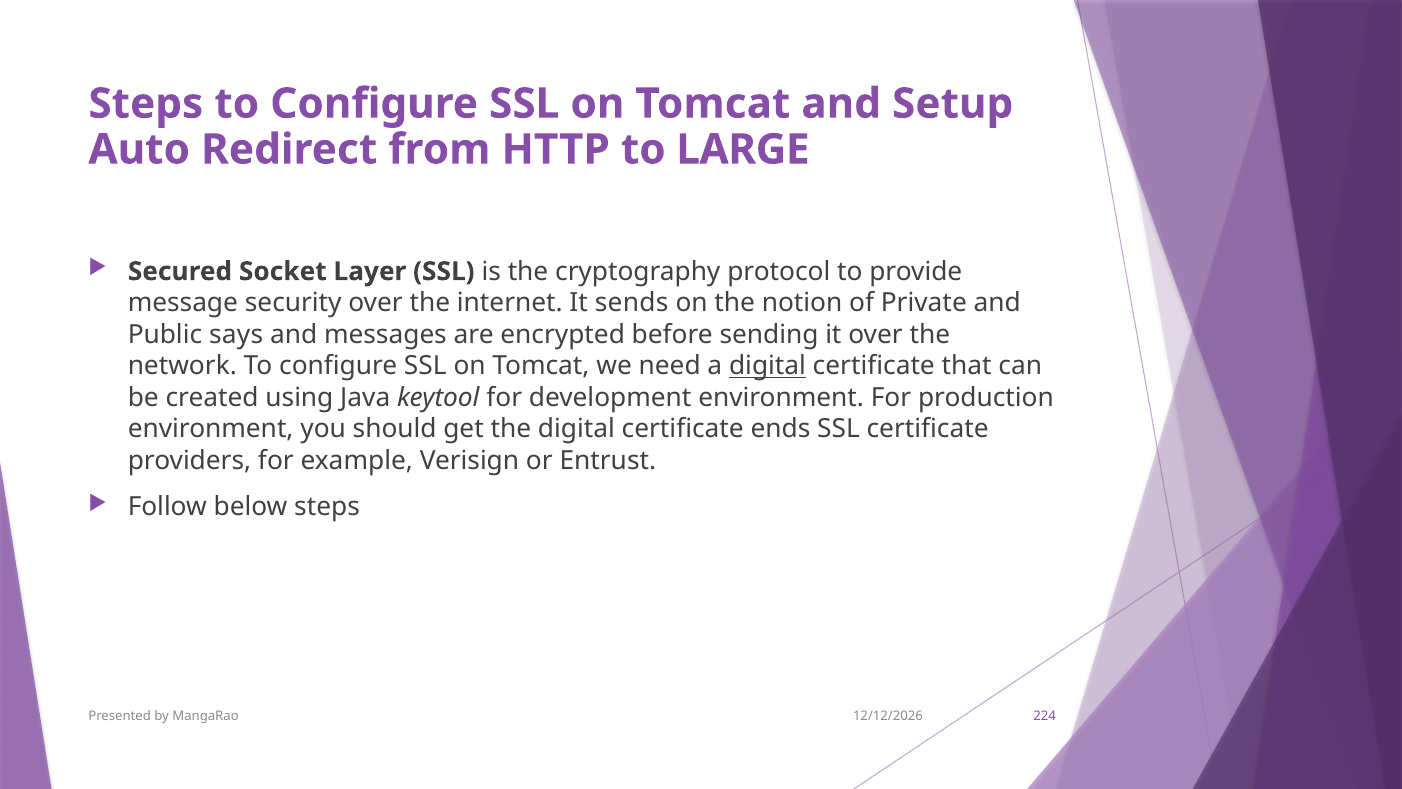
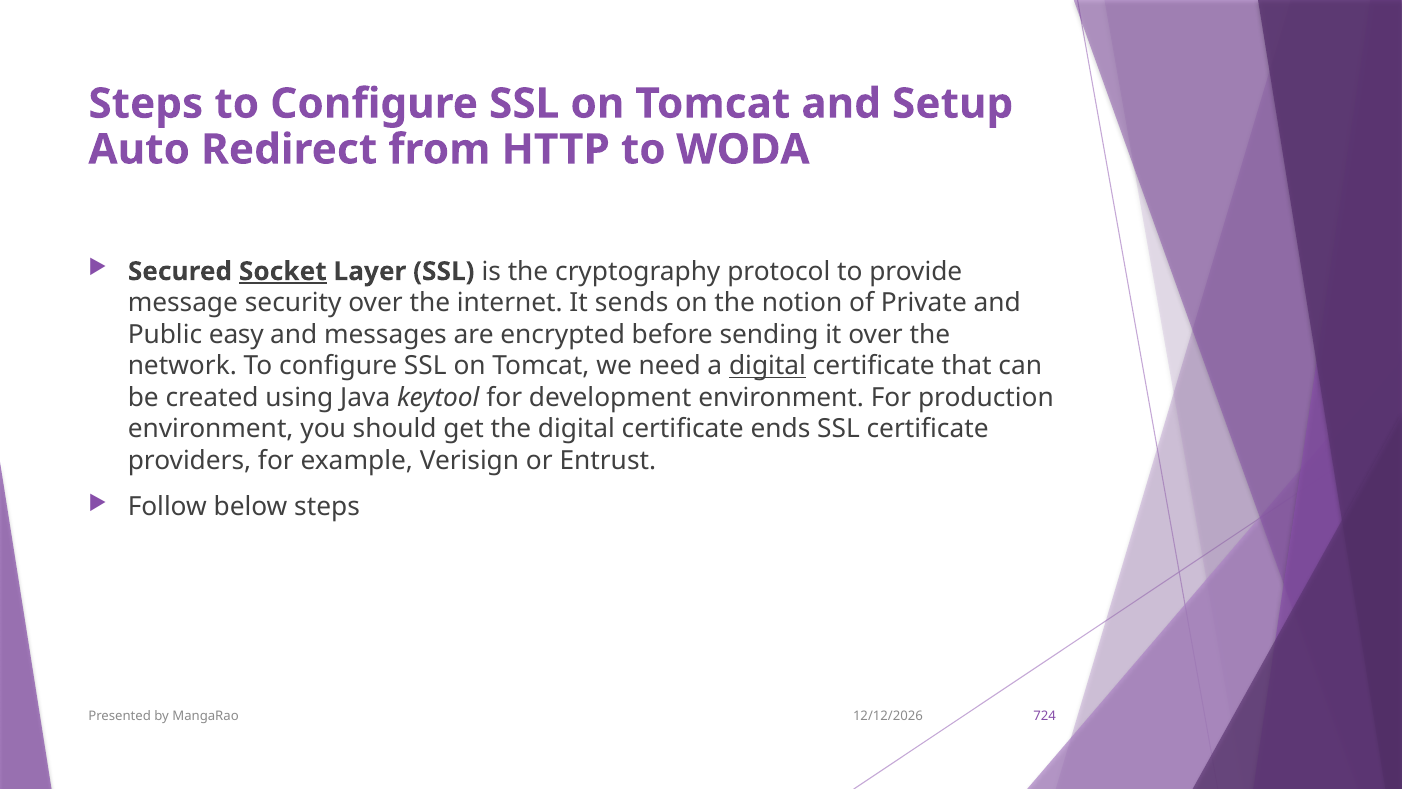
LARGE: LARGE -> WODA (743, 149)
Socket underline: none -> present (283, 271)
says: says -> easy (236, 334)
224: 224 -> 724 (1045, 716)
